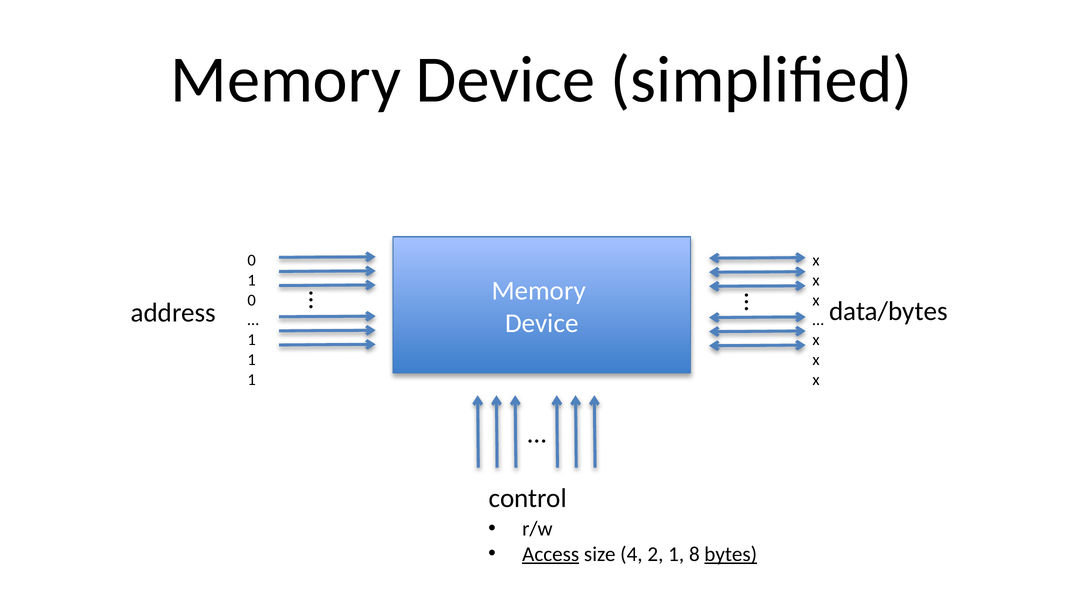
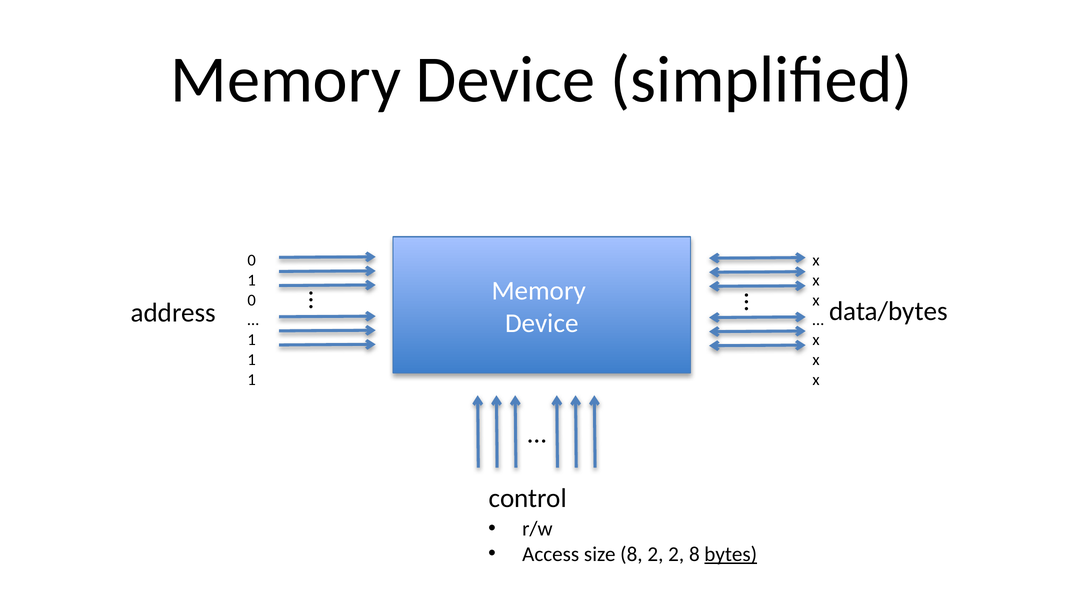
Access underline: present -> none (551, 554)
size 4: 4 -> 8 (631, 554)
2 1: 1 -> 2 (676, 554)
